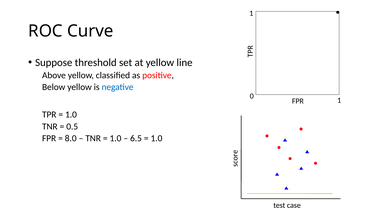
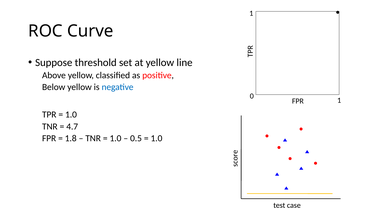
0.5: 0.5 -> 4.7 (72, 127)
8.0: 8.0 -> 1.8 (71, 138)
6.5: 6.5 -> 0.5 (136, 138)
